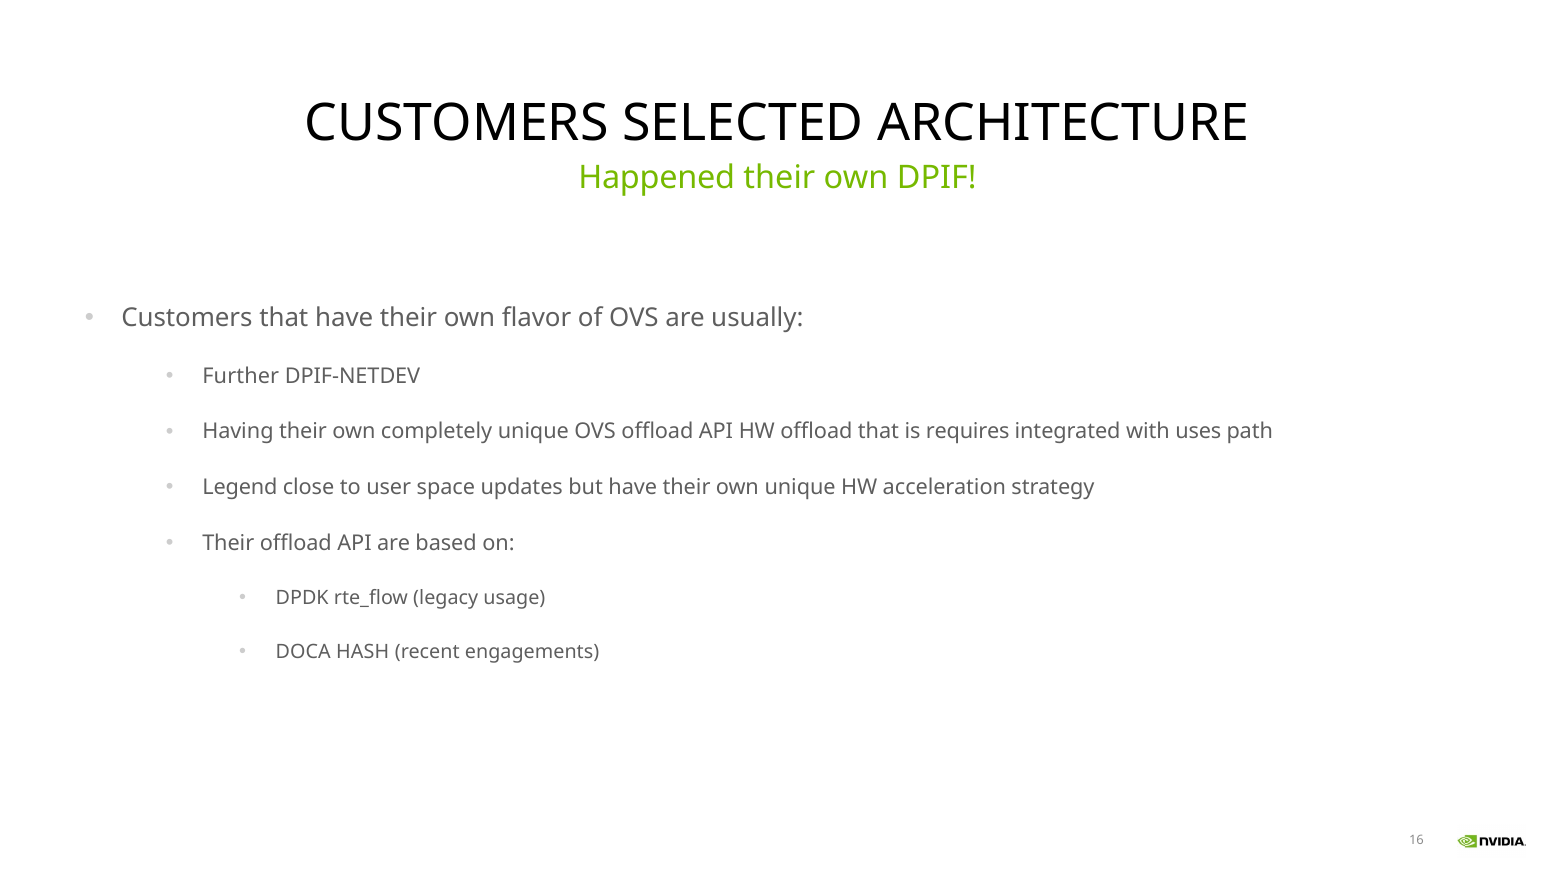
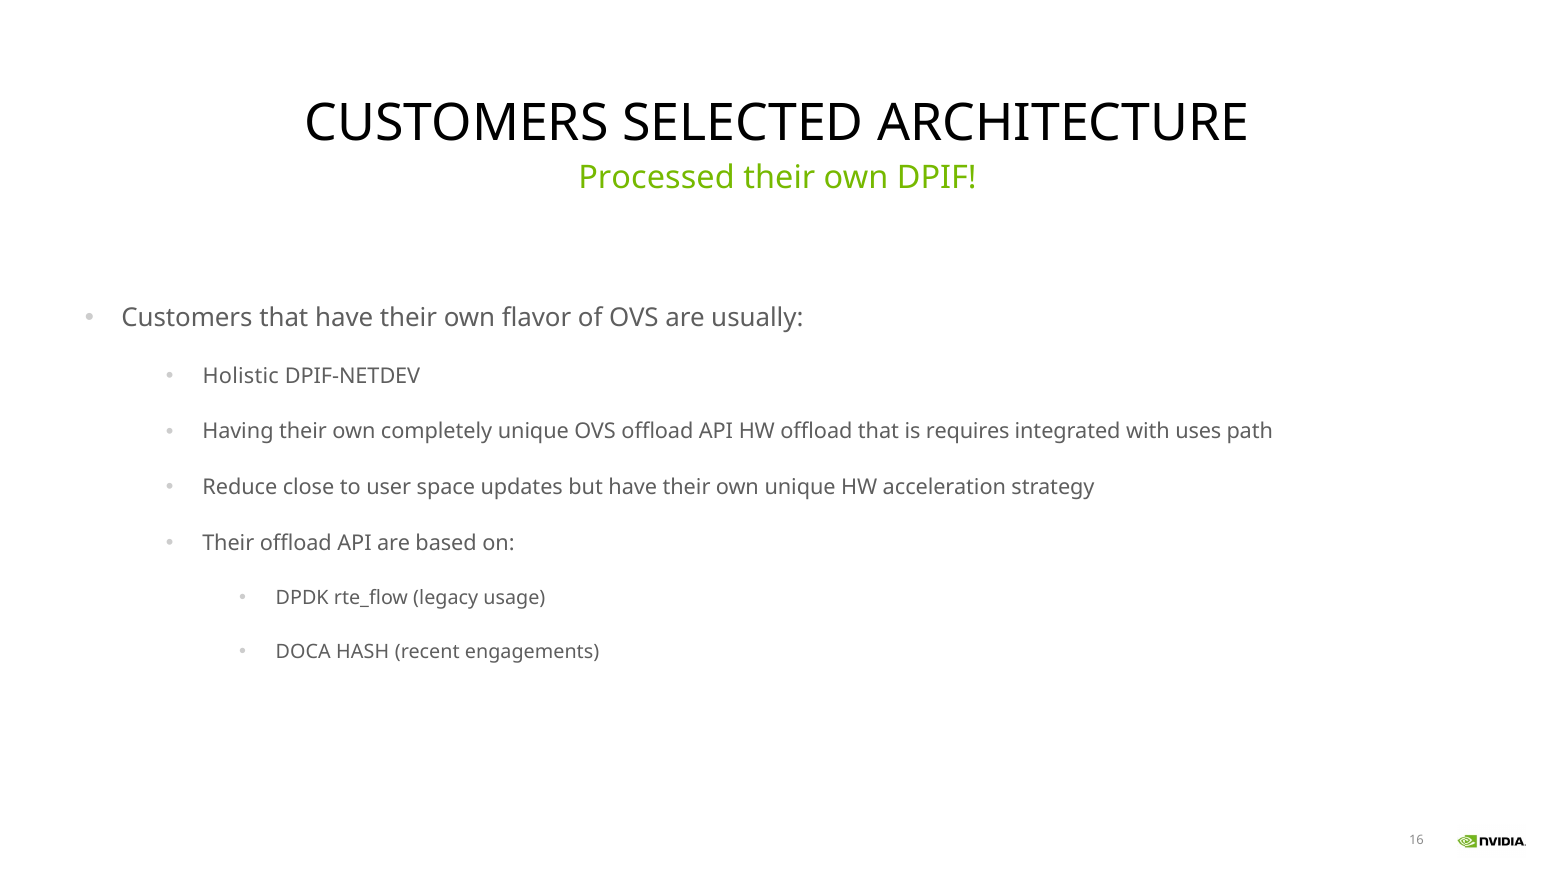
Happened: Happened -> Processed (657, 177)
Further: Further -> Holistic (241, 376)
Legend: Legend -> Reduce (240, 487)
